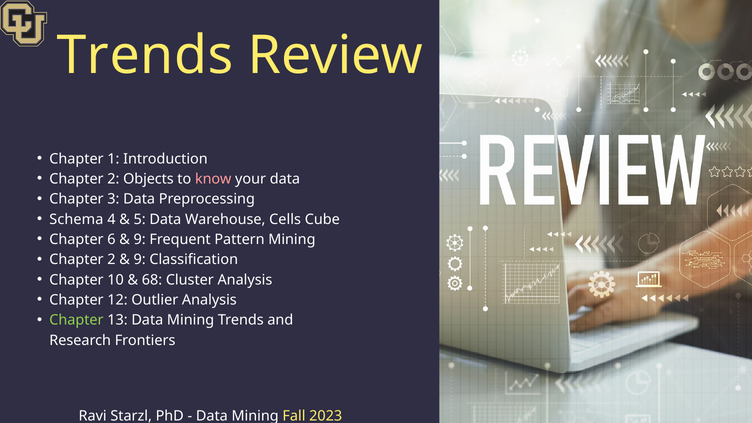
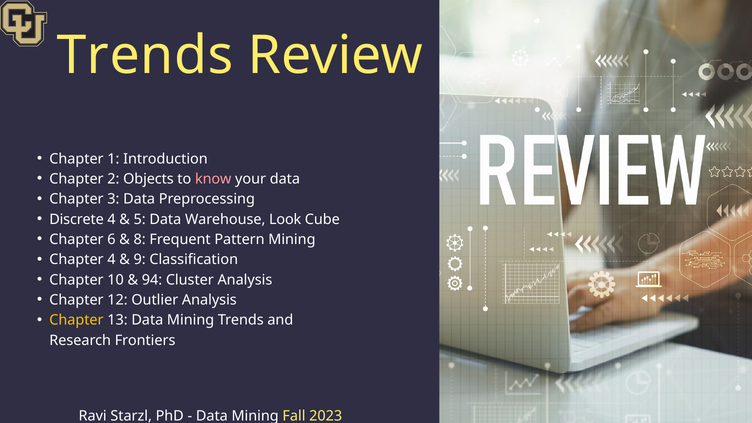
Schema: Schema -> Discrete (77, 219)
Cells: Cells -> Look (285, 219)
9: 9 -> 8 (140, 239)
2: 2 -> 4 (111, 260)
68: 68 -> 94 (152, 280)
Chapter colour: light green -> yellow (76, 320)
